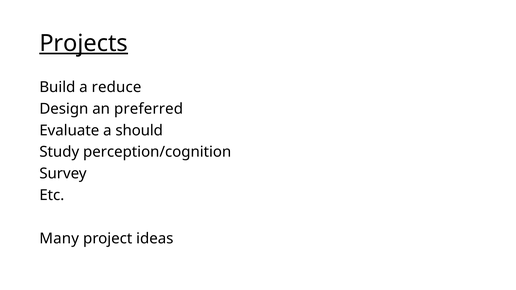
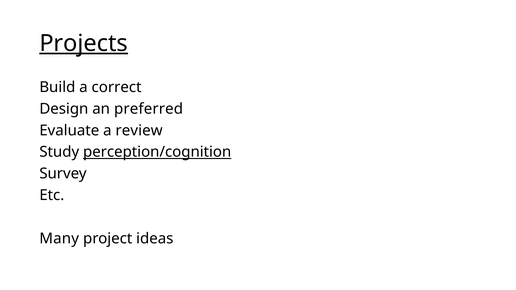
reduce: reduce -> correct (117, 87)
should: should -> review (139, 131)
perception/cognition underline: none -> present (157, 152)
